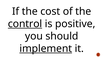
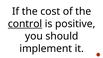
implement underline: present -> none (46, 48)
